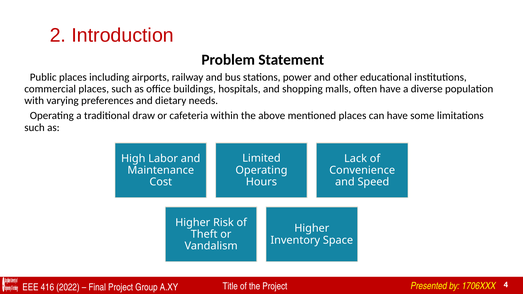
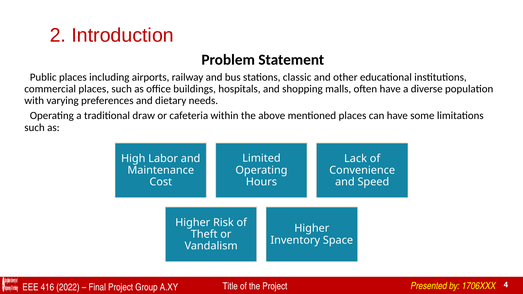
power: power -> classic (297, 77)
